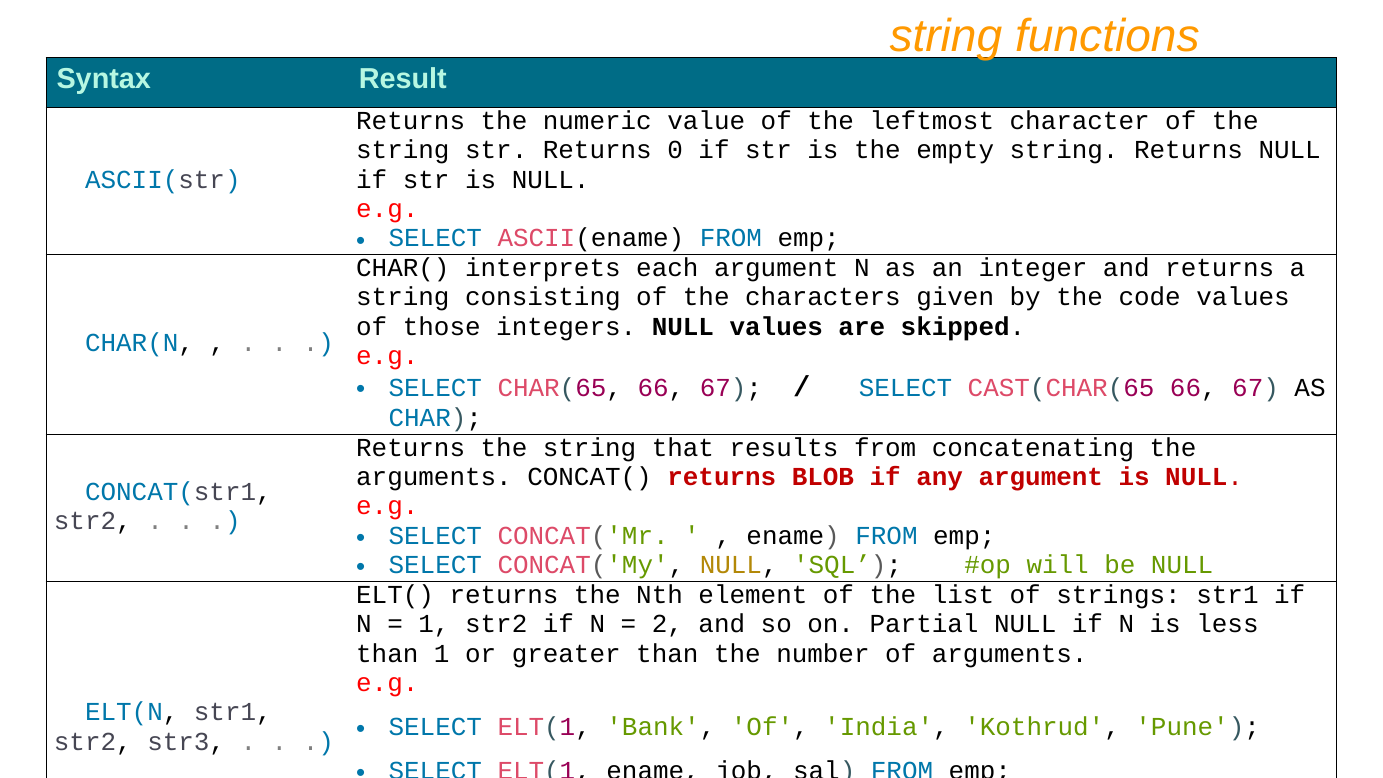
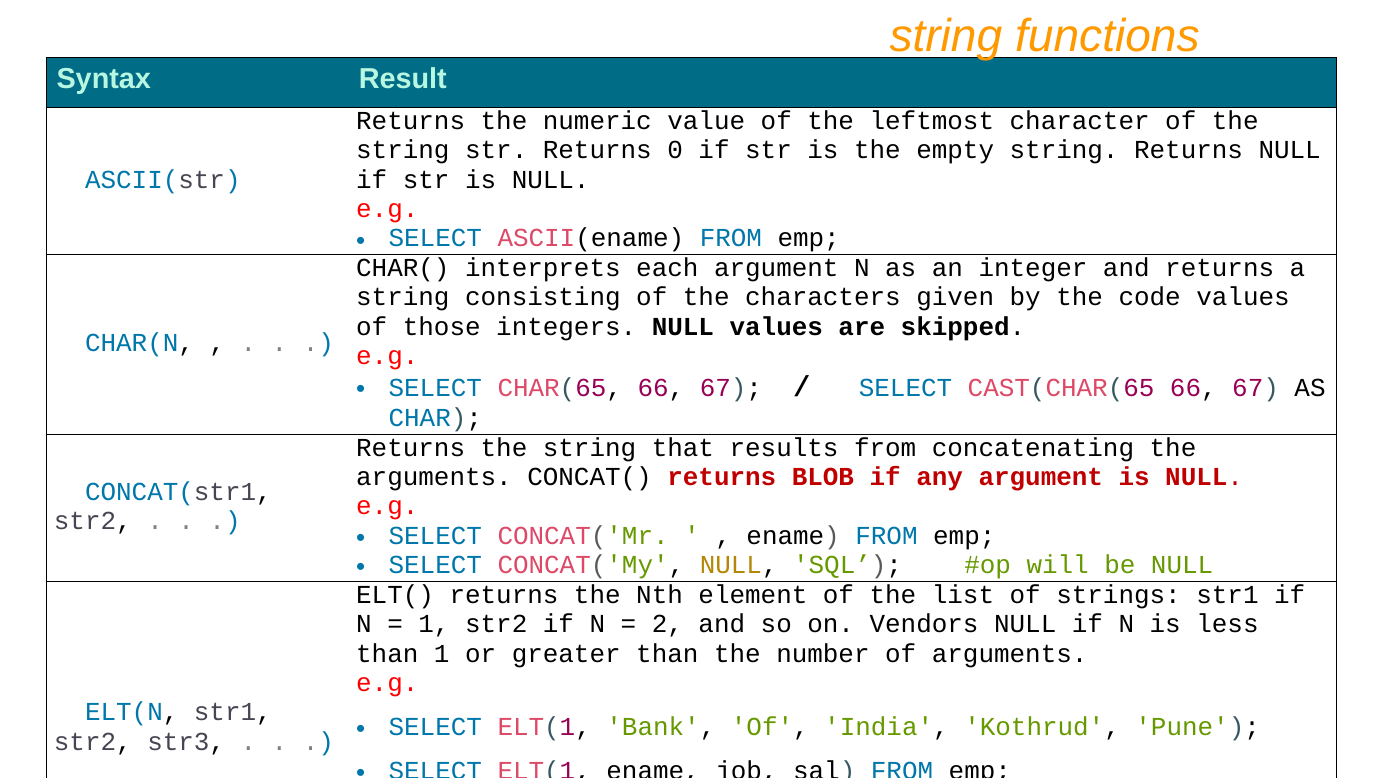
Partial: Partial -> Vendors (924, 624)
